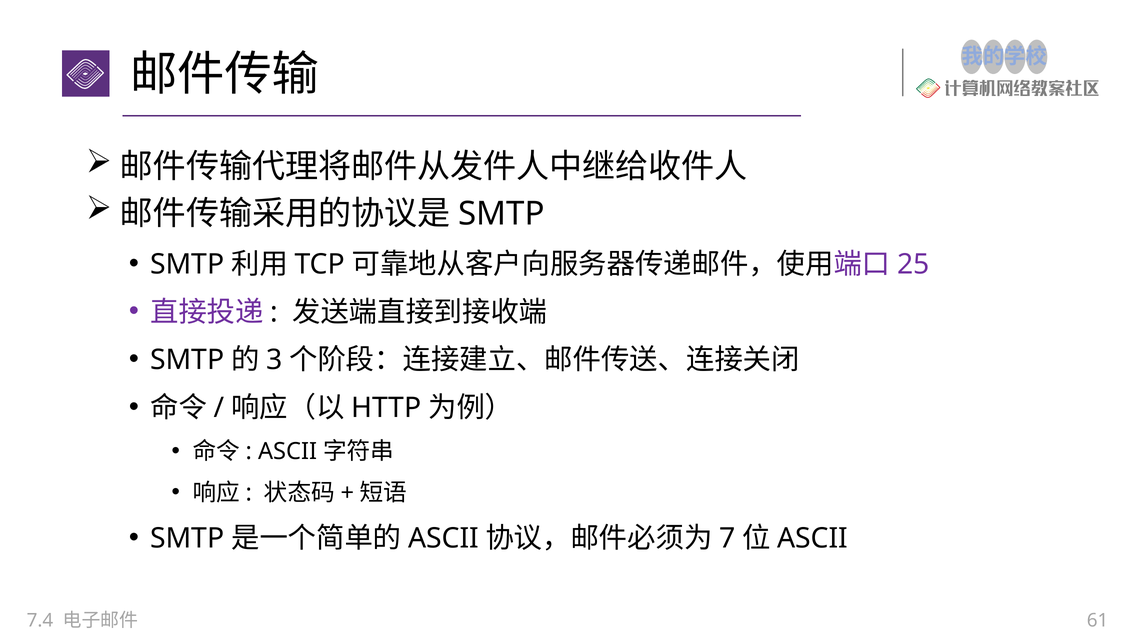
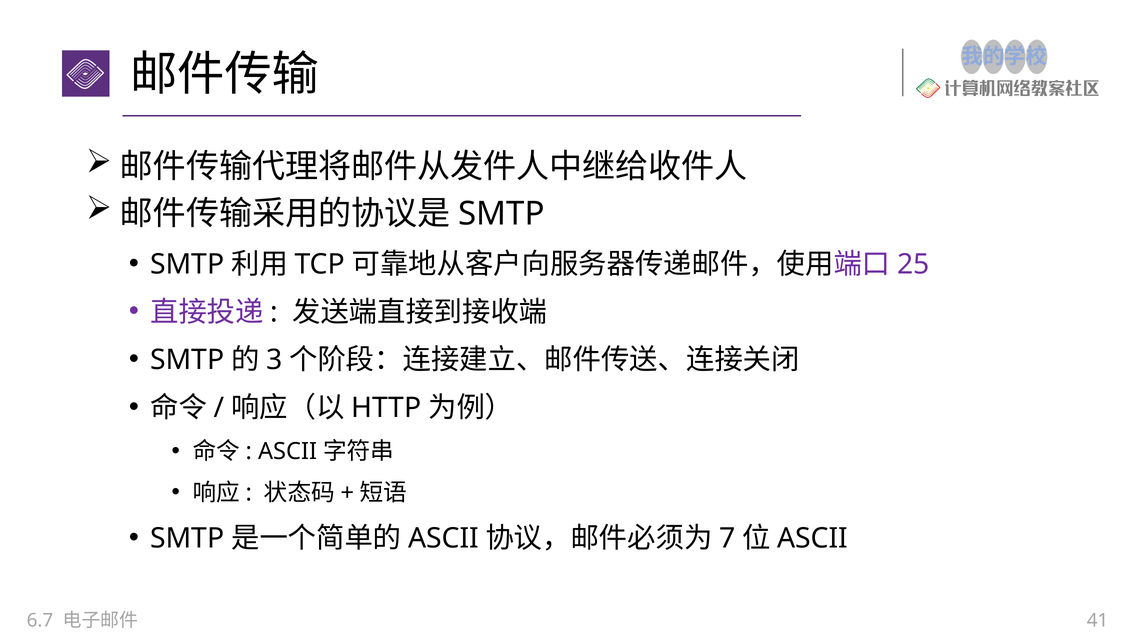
7.4: 7.4 -> 6.7 (40, 620)
61: 61 -> 41 (1098, 620)
